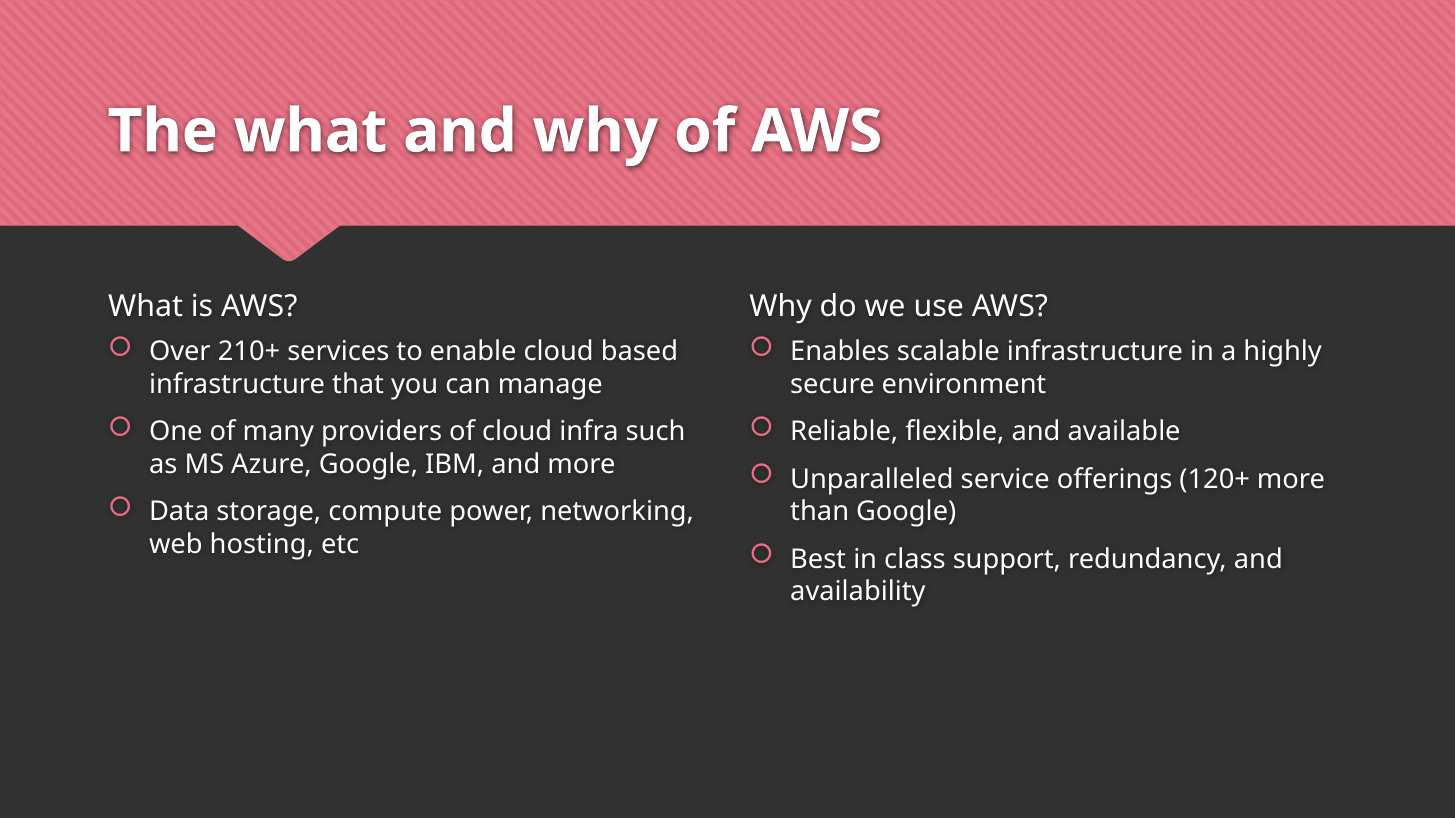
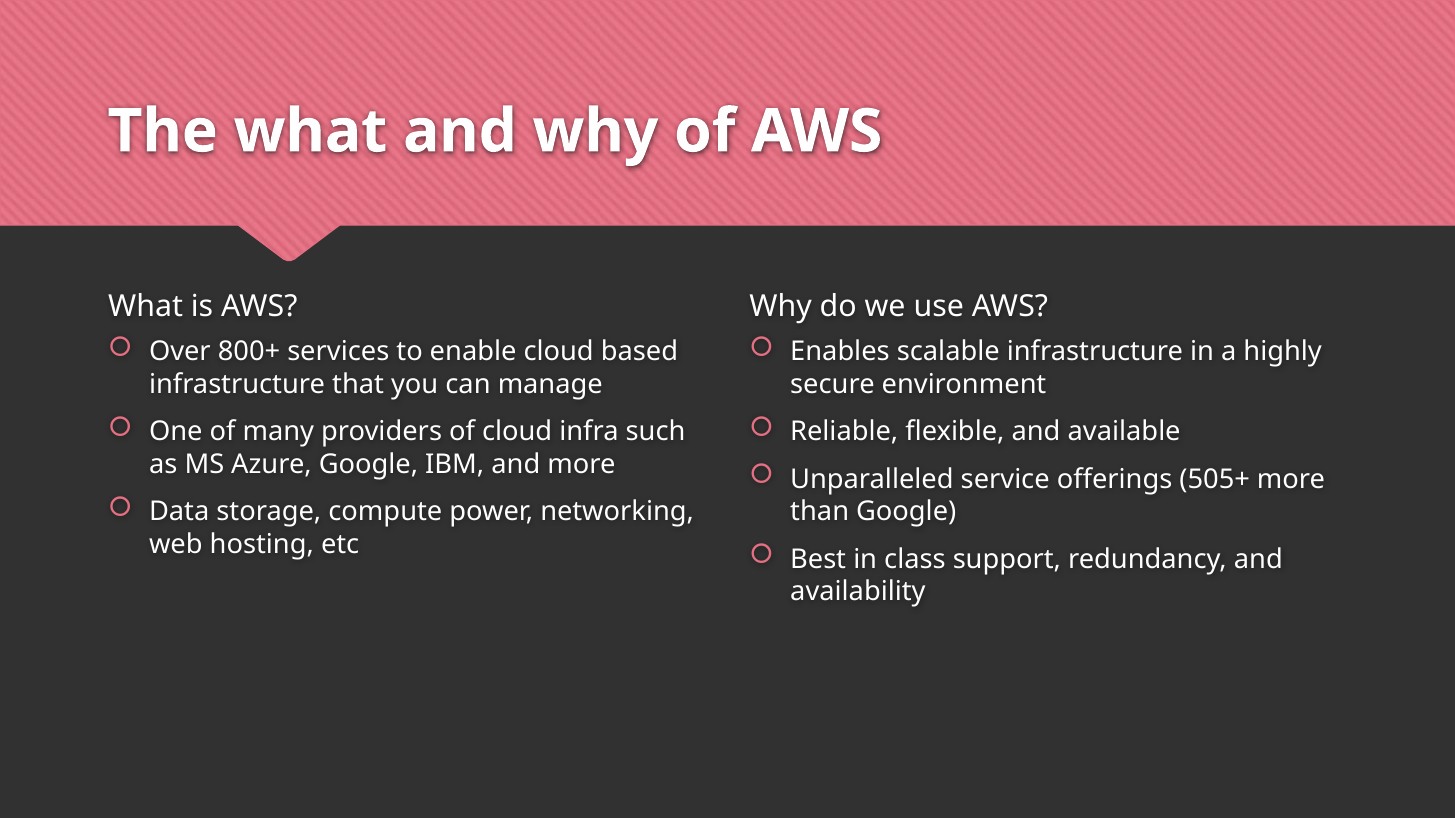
210+: 210+ -> 800+ (249, 352)
120+: 120+ -> 505+ (1215, 479)
